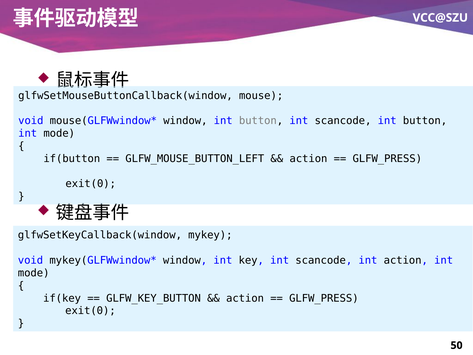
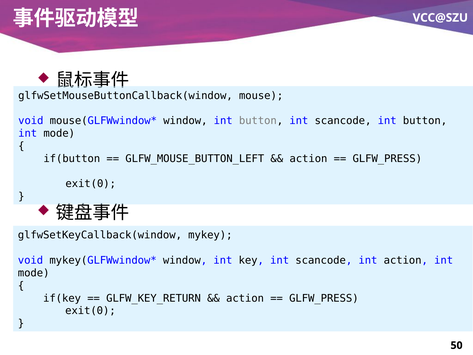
GLFW_KEY_BUTTON: GLFW_KEY_BUTTON -> GLFW_KEY_RETURN (154, 298)
